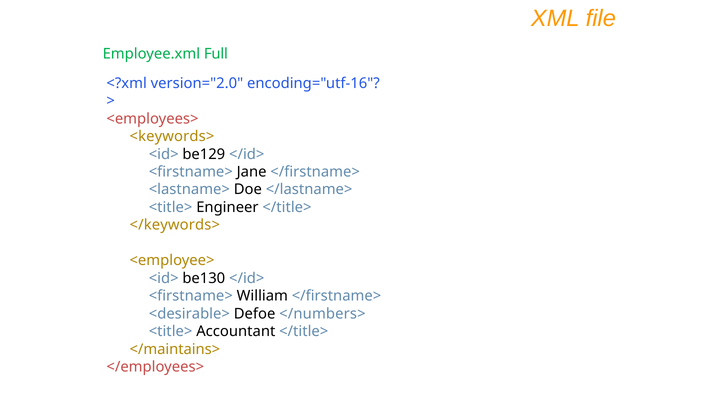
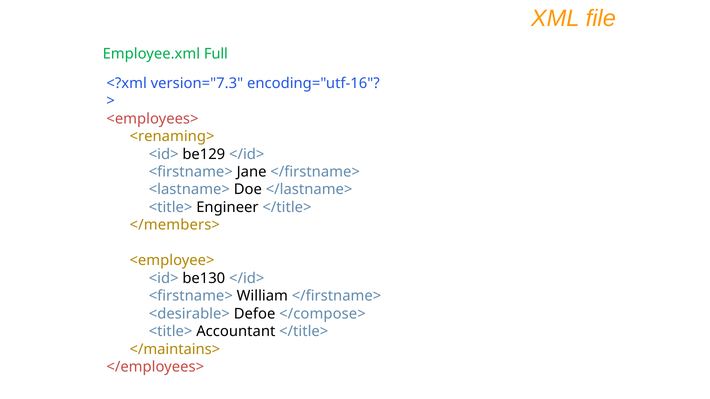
version="2.0: version="2.0 -> version="7.3 (197, 83)
<keywords>: <keywords> -> <renaming> (172, 137)
</keywords>: </keywords> -> </members> (175, 225)
</numbers>: </numbers> -> </compose> (322, 314)
